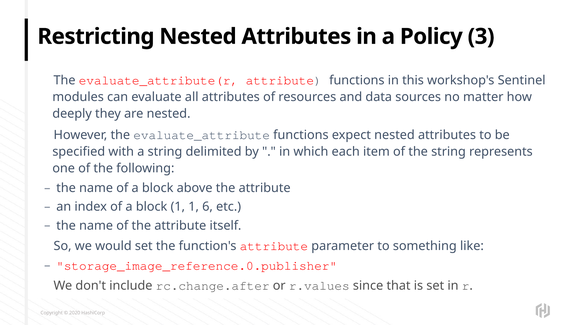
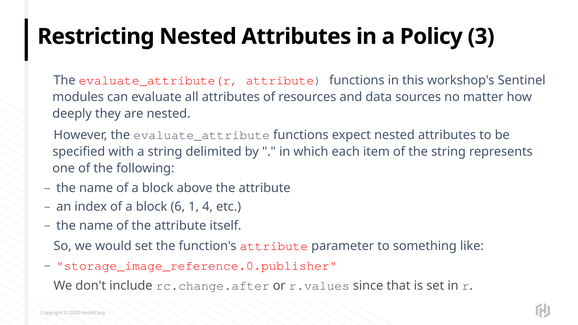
block 1: 1 -> 6 (178, 207)
6: 6 -> 4 (208, 207)
